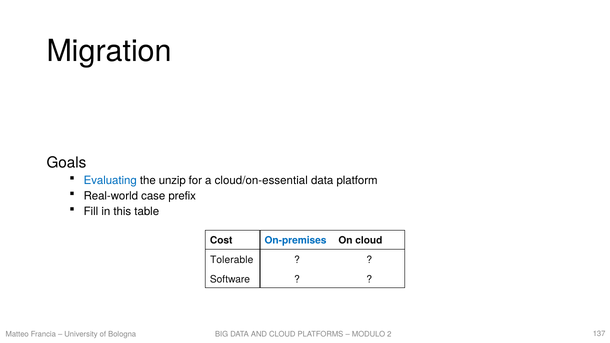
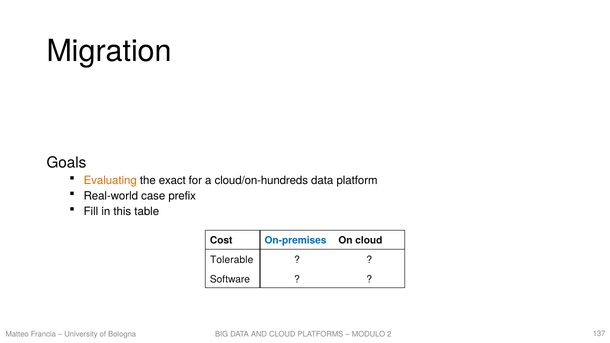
Evaluating colour: blue -> orange (110, 180)
unzip: unzip -> exact (172, 180)
cloud/on-essential: cloud/on-essential -> cloud/on-hundreds (261, 180)
